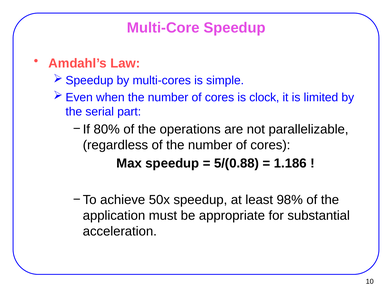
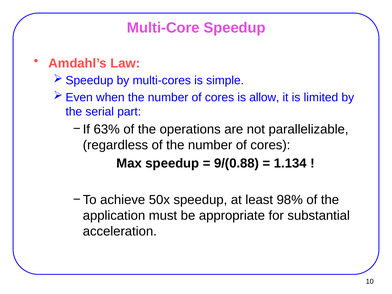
clock: clock -> allow (264, 97)
80%: 80% -> 63% (107, 129)
5/(0.88: 5/(0.88 -> 9/(0.88 (237, 163)
1.186: 1.186 -> 1.134 (290, 163)
